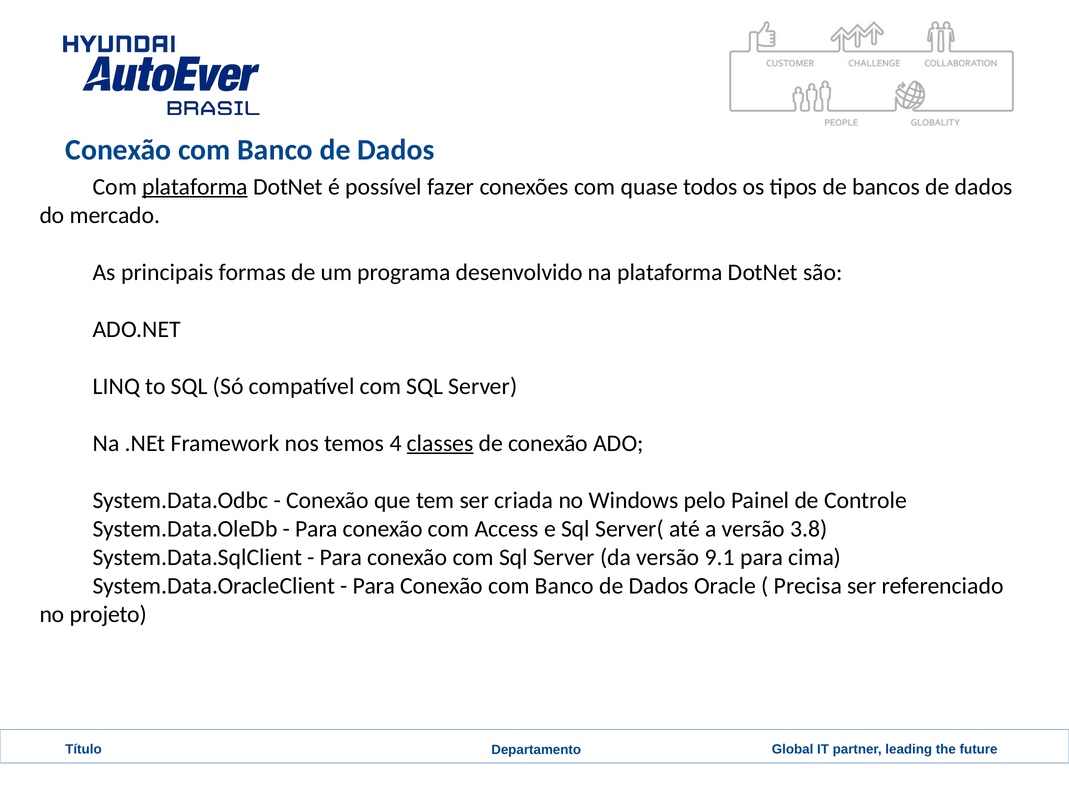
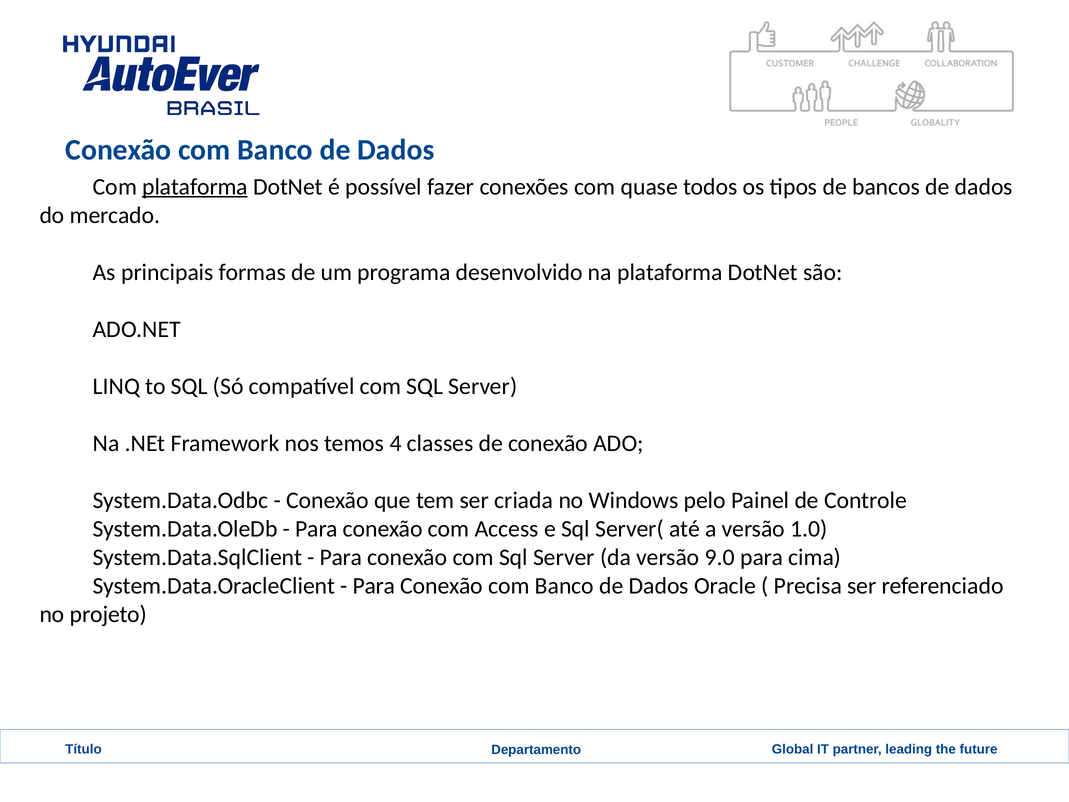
classes underline: present -> none (440, 443)
3.8: 3.8 -> 1.0 (809, 529)
9.1: 9.1 -> 9.0 (720, 557)
